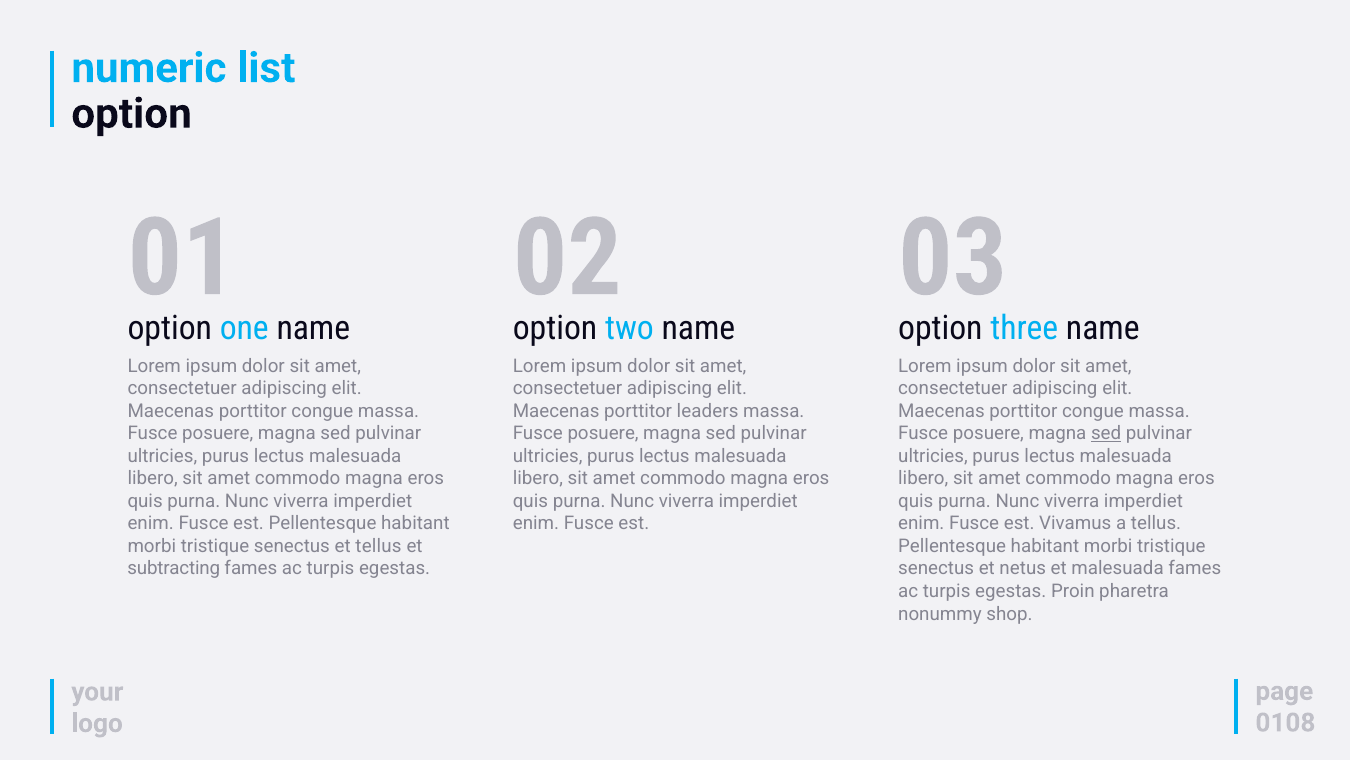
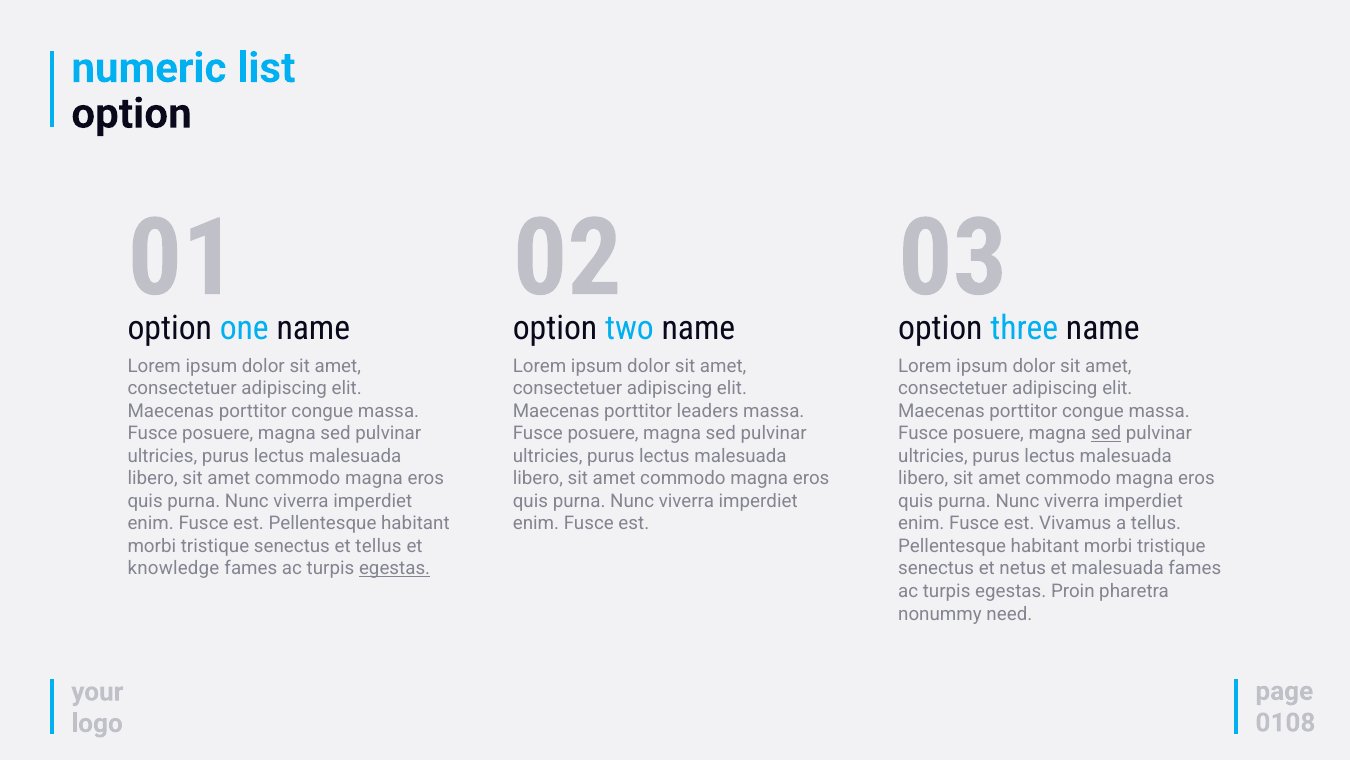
subtracting: subtracting -> knowledge (174, 568)
egestas underline: none -> present (395, 568)
shop: shop -> need (1009, 613)
